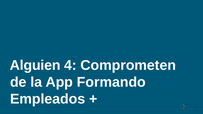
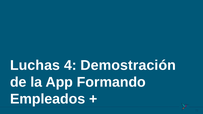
Alguien: Alguien -> Luchas (35, 65)
Comprometen: Comprometen -> Demostración (128, 65)
